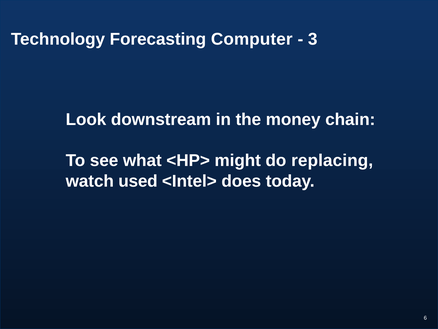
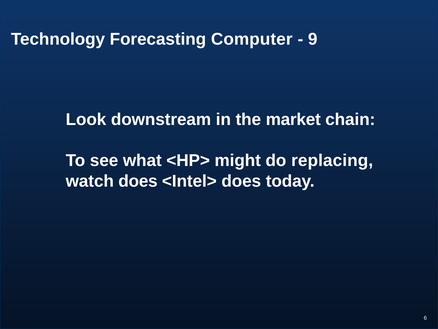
3: 3 -> 9 (313, 39)
money: money -> market (293, 119)
watch used: used -> does (138, 181)
